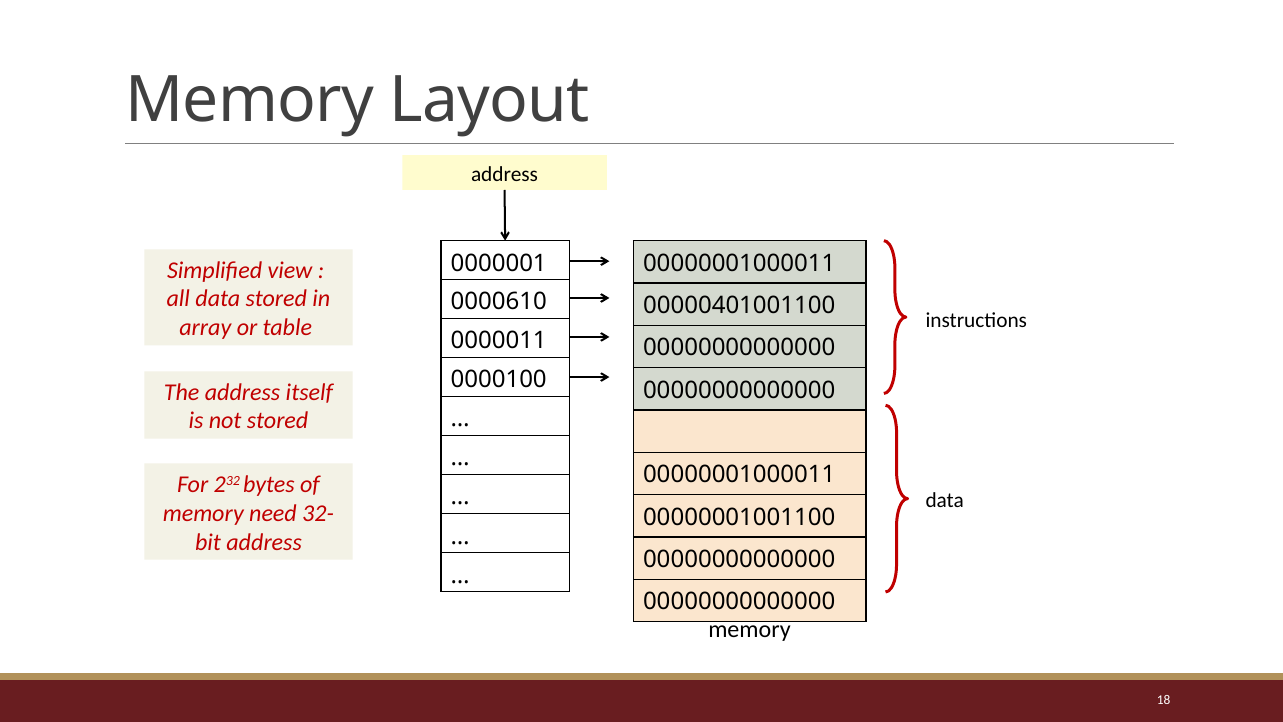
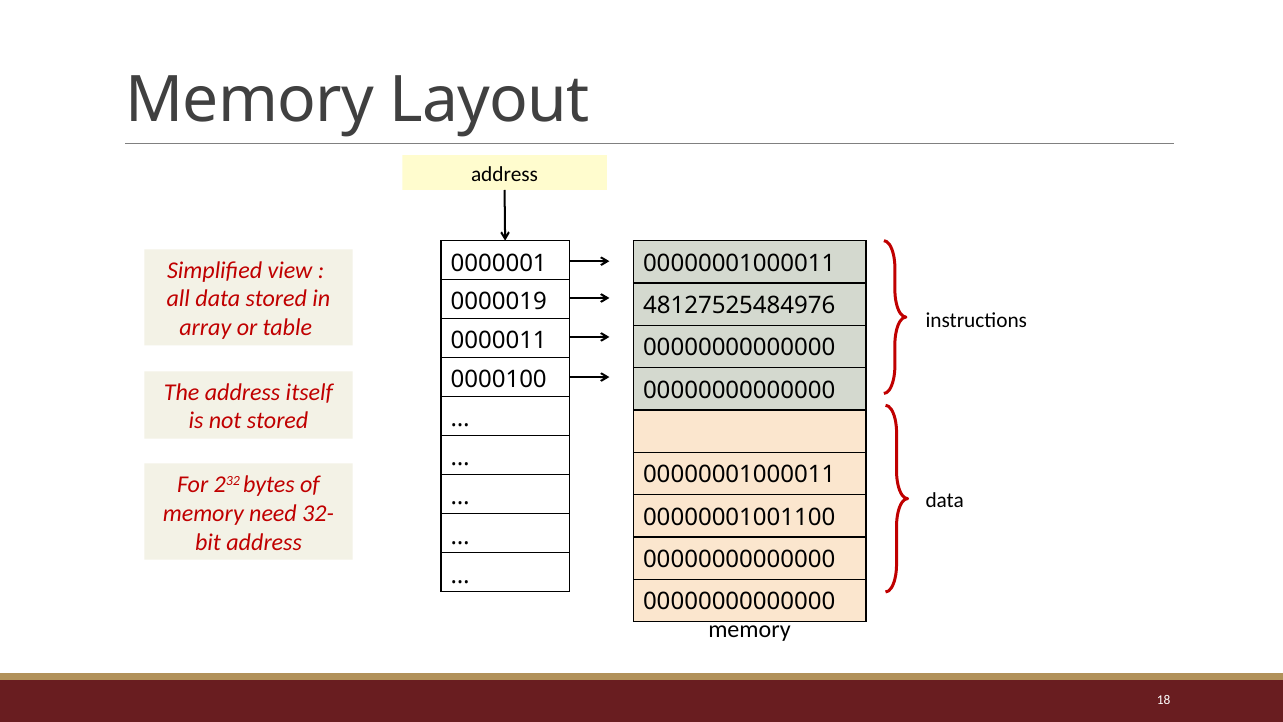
0000610: 0000610 -> 0000019 (499, 301)
00000401001100: 00000401001100 -> 48127525484976 (739, 305)
